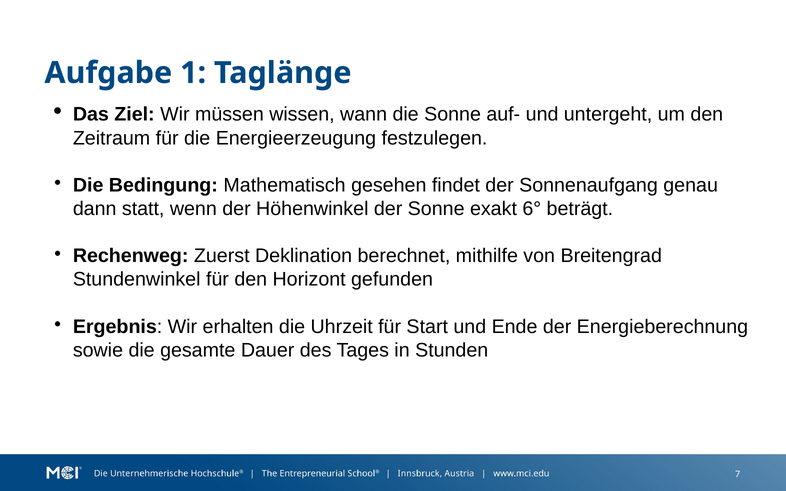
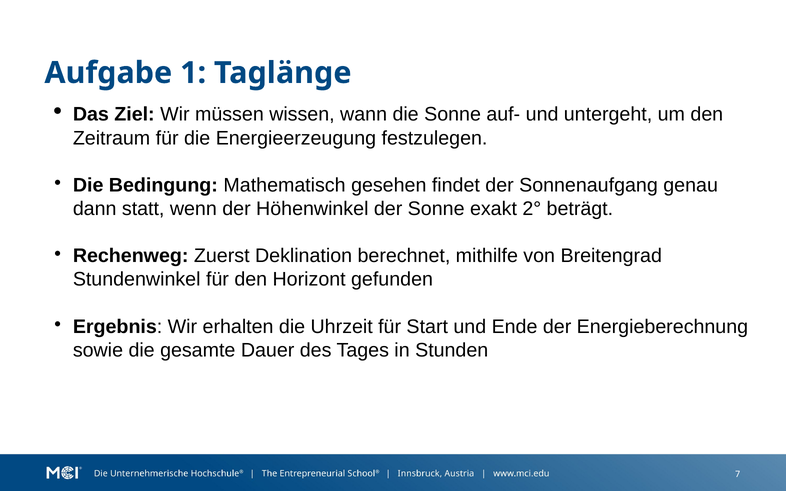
6°: 6° -> 2° (532, 209)
